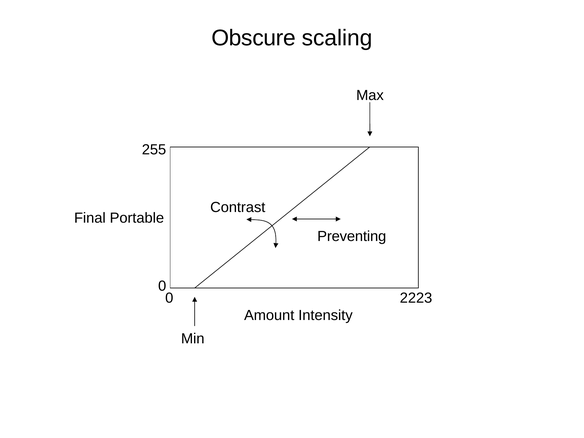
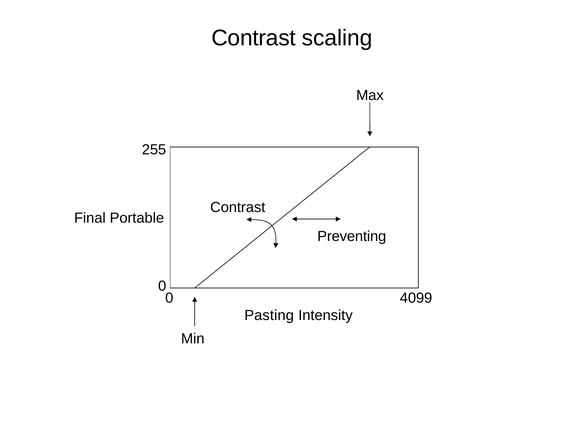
Obscure: Obscure -> Contrast (254, 38)
2223: 2223 -> 4099 (416, 298)
Amount: Amount -> Pasting (269, 315)
